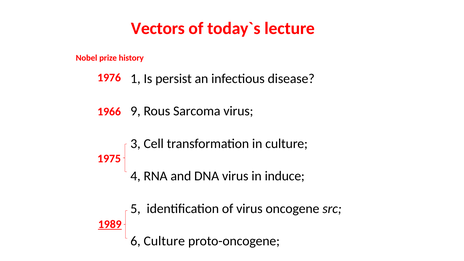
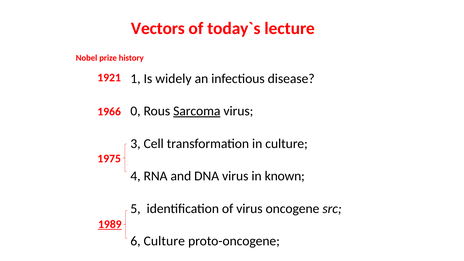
1976: 1976 -> 1921 (109, 78)
persist: persist -> widely (173, 79)
9: 9 -> 0 (135, 111)
Sarcoma underline: none -> present (197, 111)
induce: induce -> known (285, 176)
